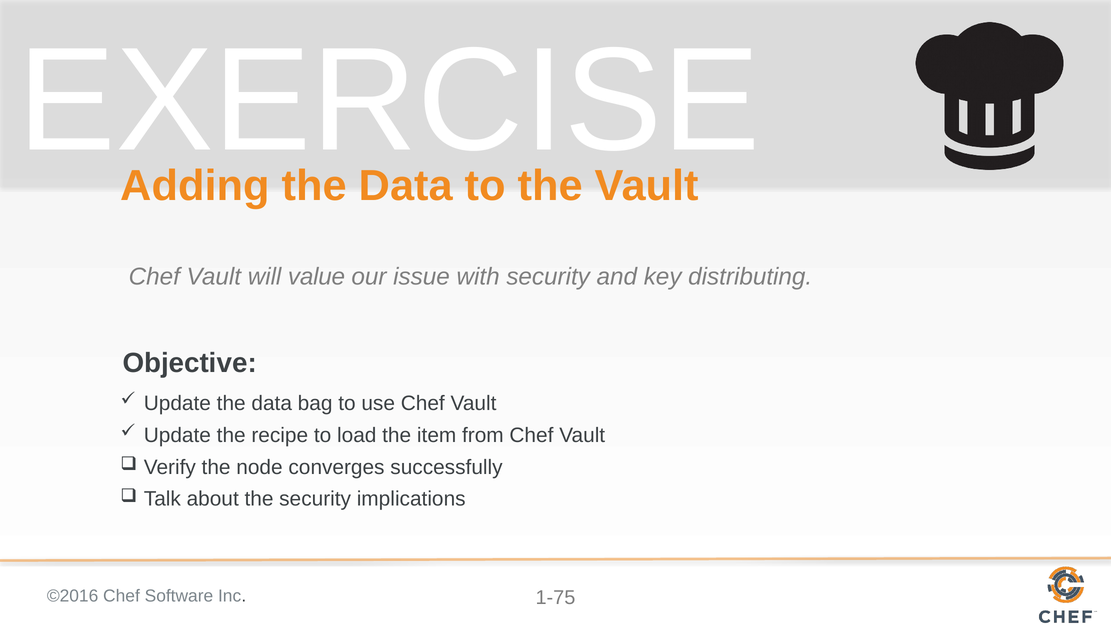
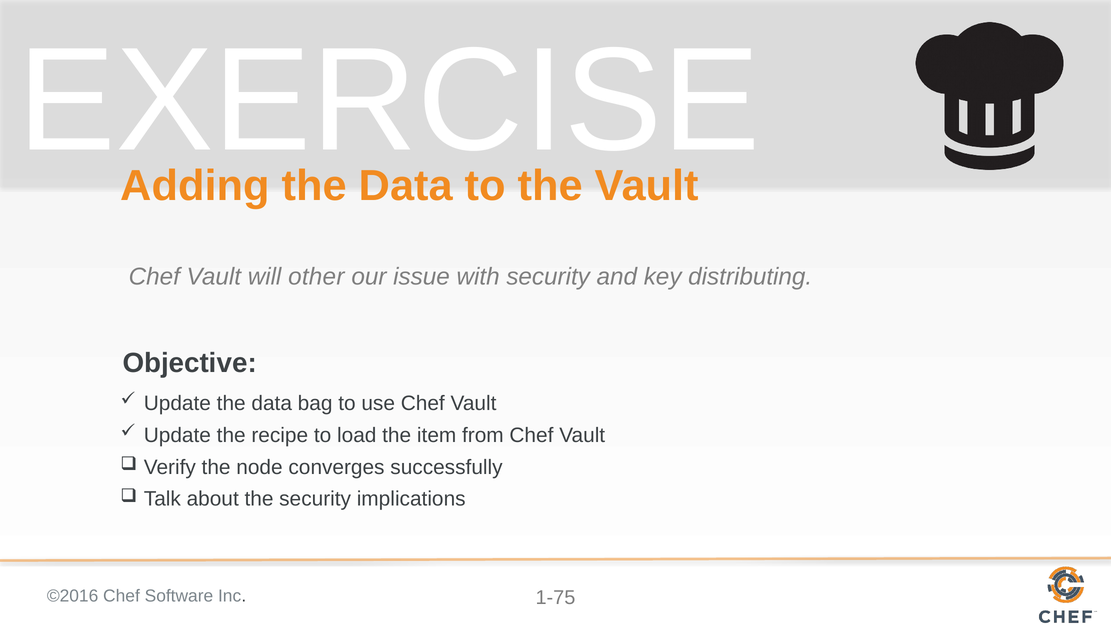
value: value -> other (316, 277)
